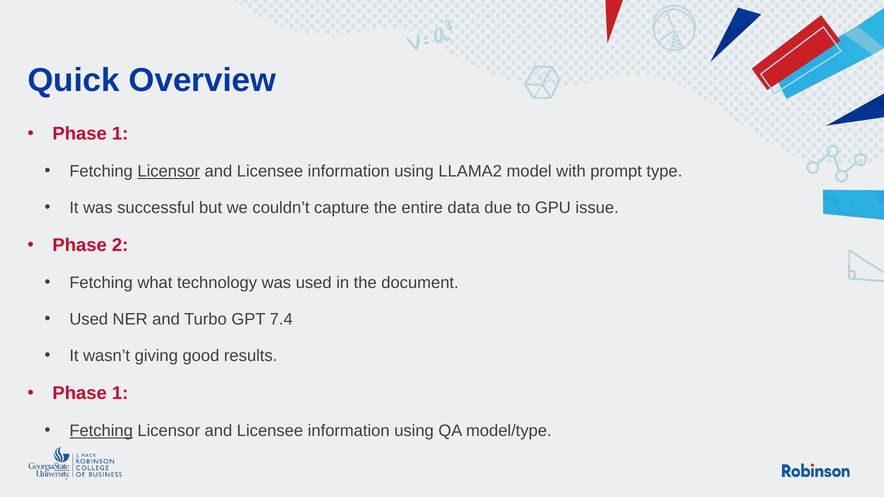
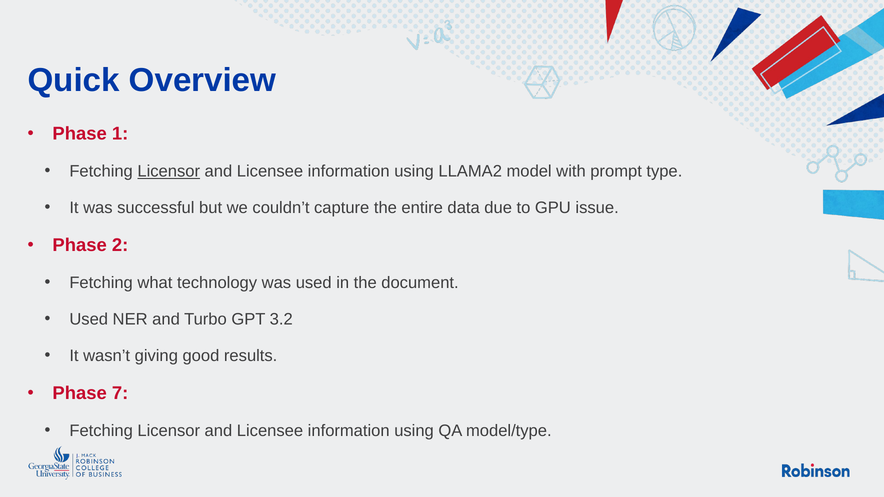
7.4: 7.4 -> 3.2 (281, 319)
1: 1 -> 7 (120, 394)
Fetching underline: present -> none (101, 431)
